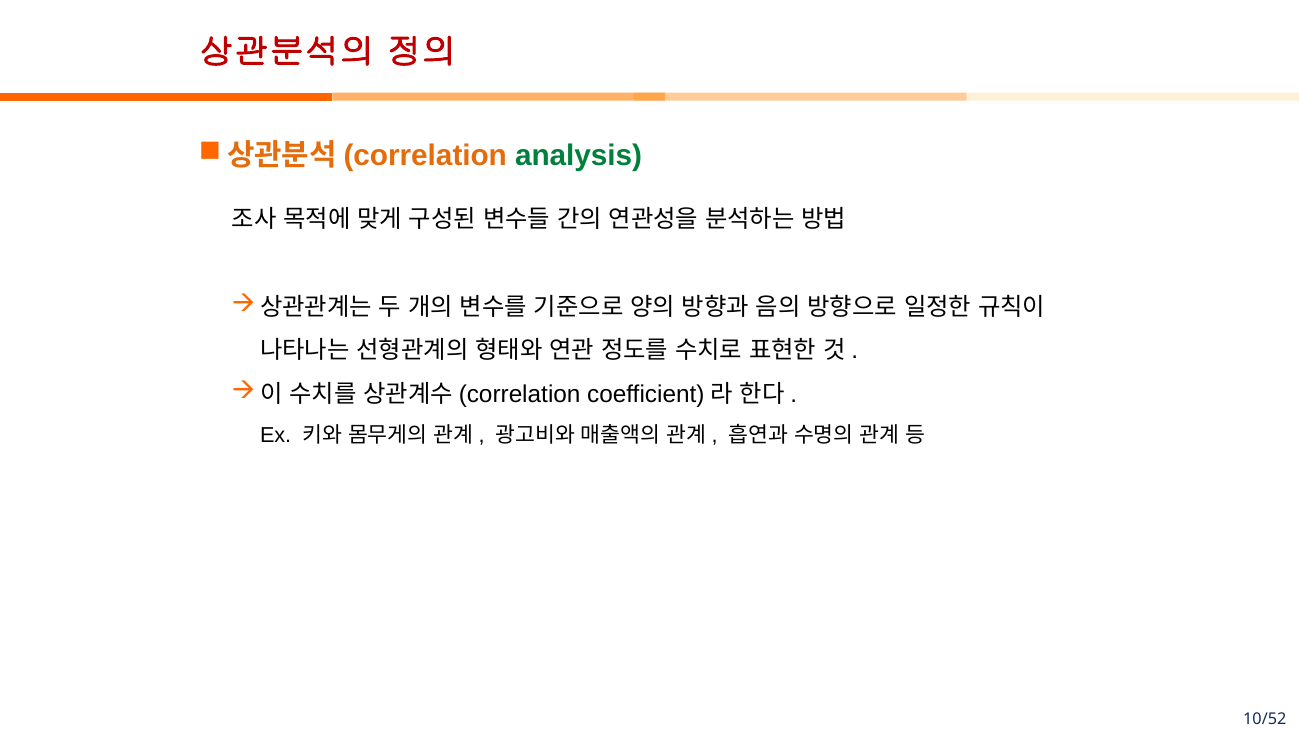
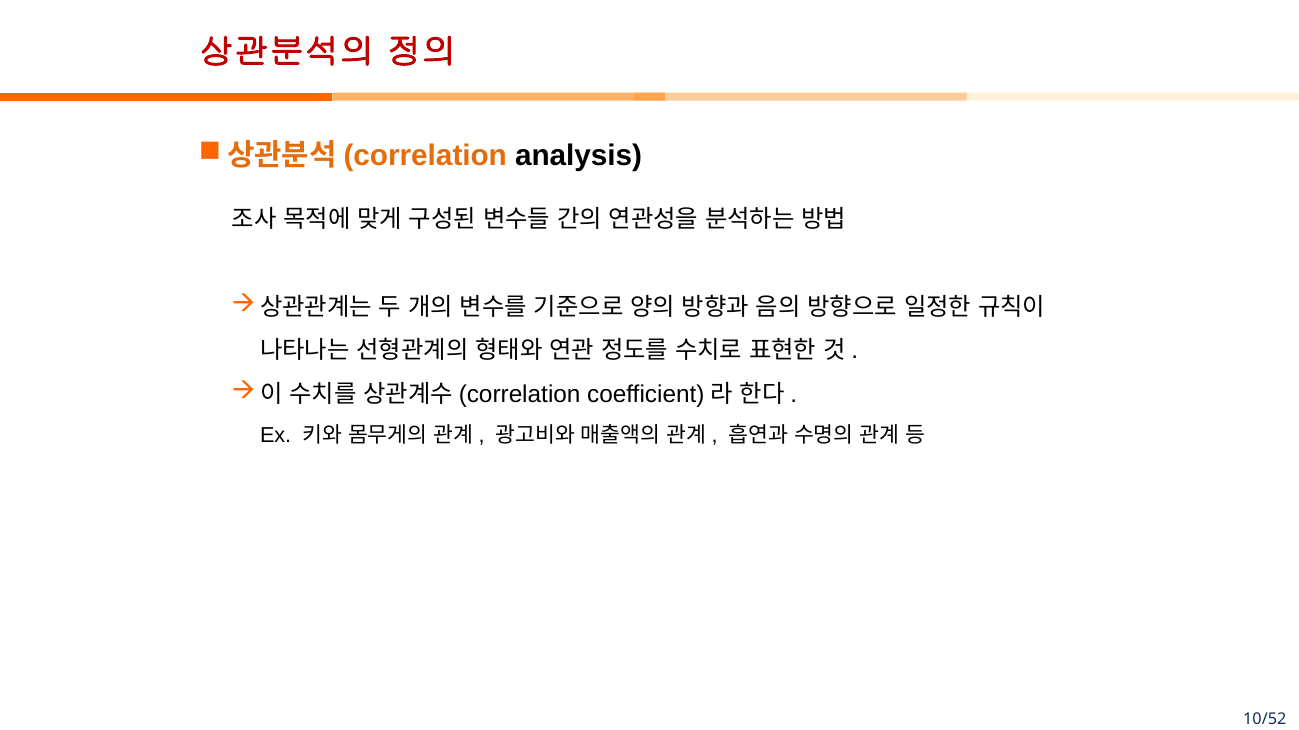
analysis colour: green -> black (579, 156)
